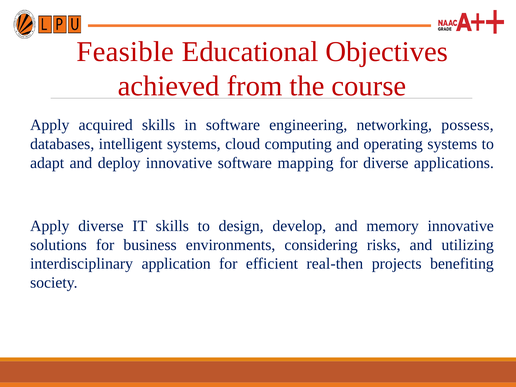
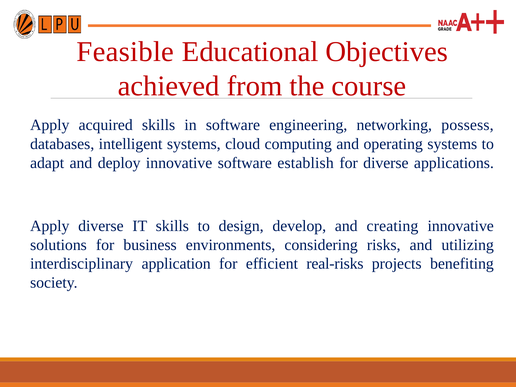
mapping: mapping -> establish (306, 163)
memory: memory -> creating (392, 226)
real-then: real-then -> real-risks (335, 264)
